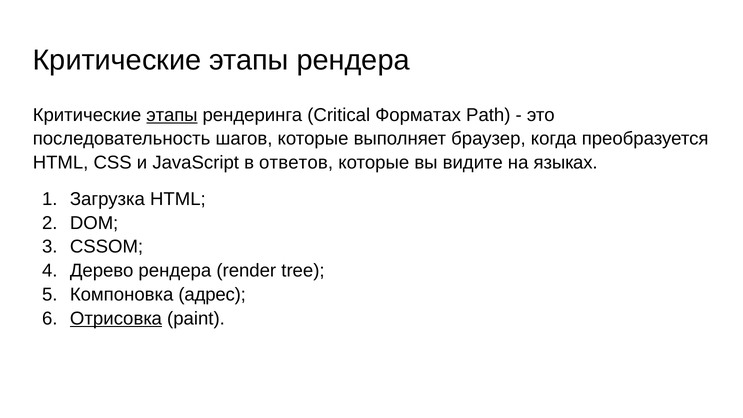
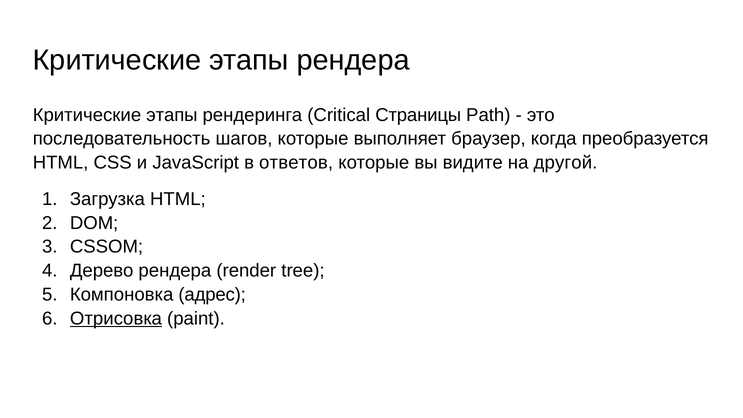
этапы underline: present -> none (172, 115)
Форматах: Форматах -> Страницы (418, 115)
языках: языках -> другой (565, 163)
